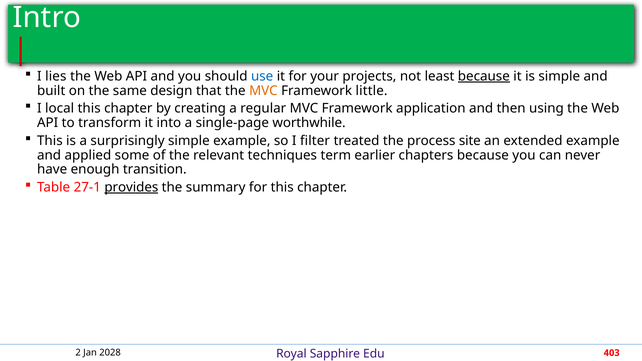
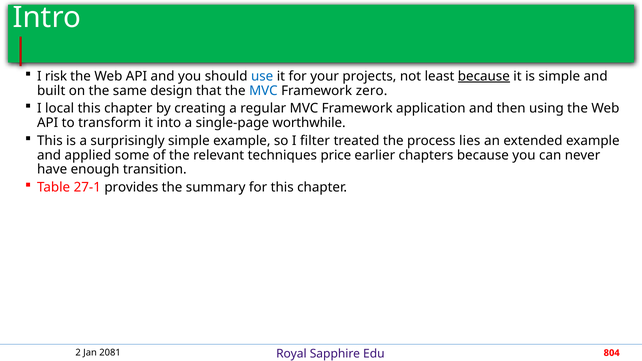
lies: lies -> risk (56, 76)
MVC colour: orange -> blue (263, 91)
little: little -> zero (372, 91)
site: site -> lies (470, 141)
term: term -> price (336, 155)
provides underline: present -> none (131, 187)
2028: 2028 -> 2081 (110, 353)
403: 403 -> 804 (612, 353)
